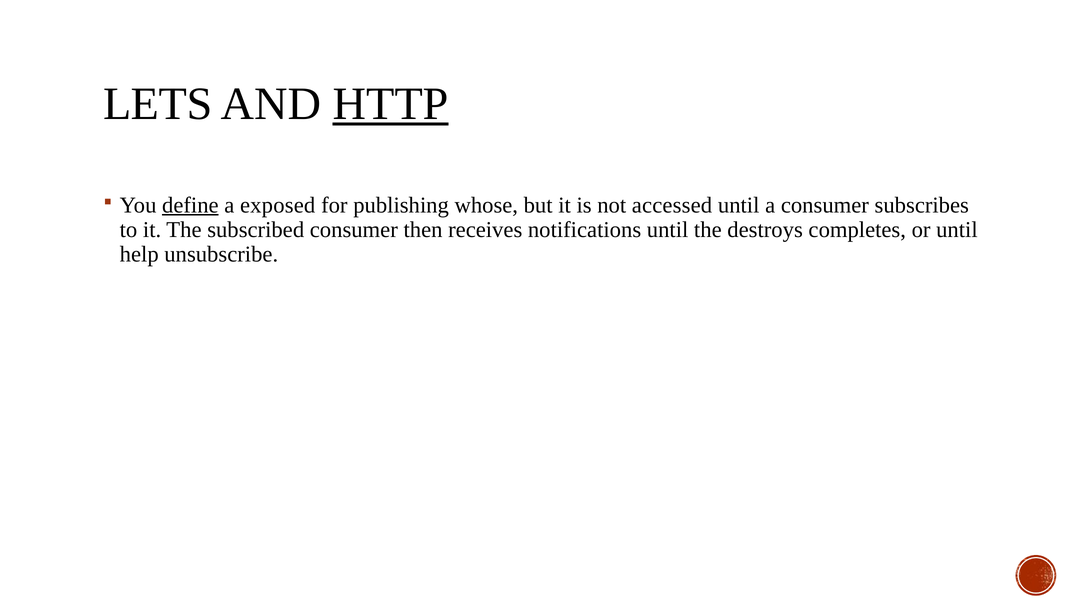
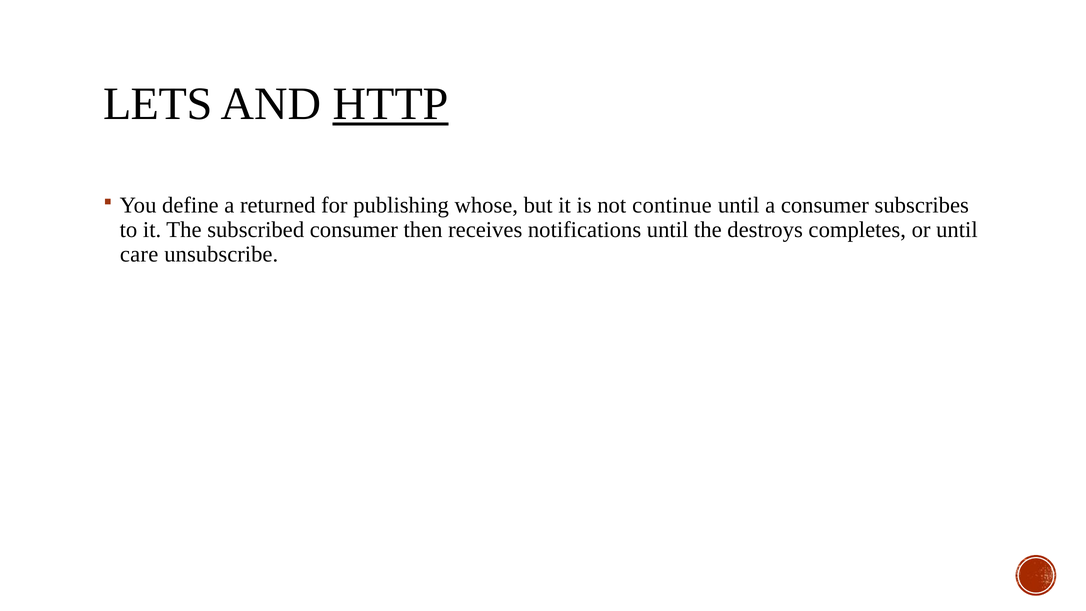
define underline: present -> none (190, 205)
exposed: exposed -> returned (278, 205)
accessed: accessed -> continue (672, 205)
help: help -> care (139, 254)
